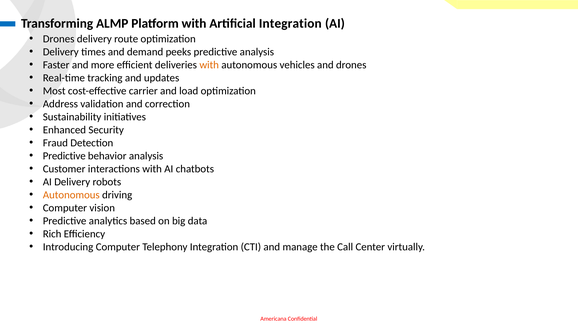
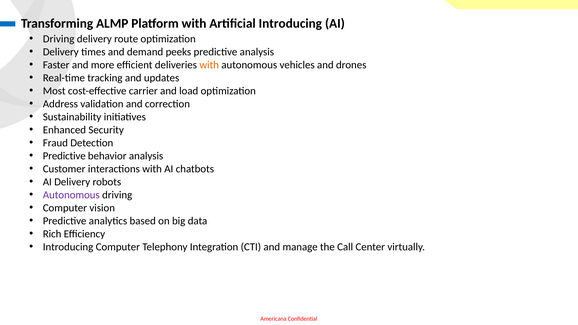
Artificial Integration: Integration -> Introducing (290, 23)
Drones: Drones -> Driving (59, 39)
Autonomous colour: orange -> purple (71, 195)
